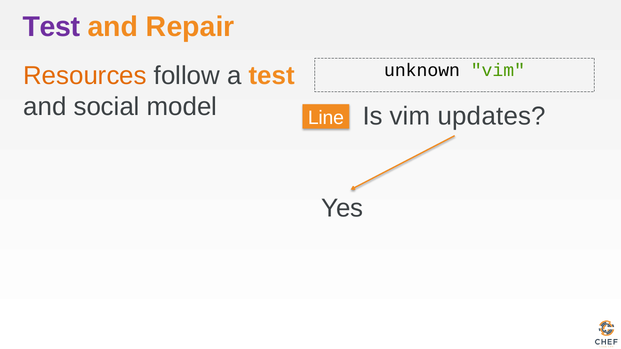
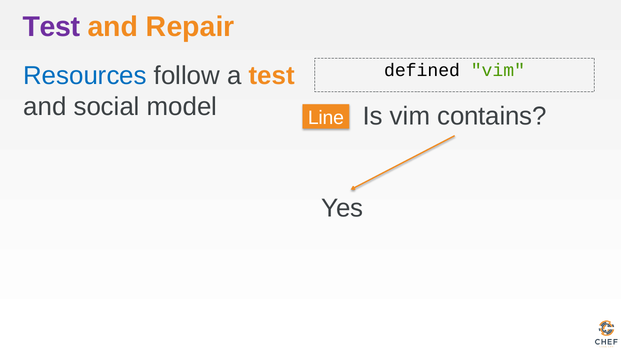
Resources colour: orange -> blue (85, 76)
unknown: unknown -> defined (422, 70)
updates: updates -> contains (492, 116)
